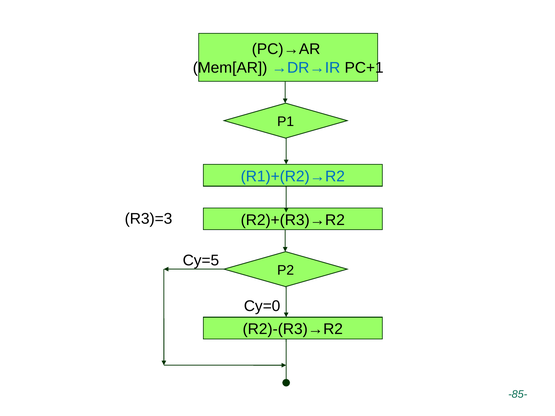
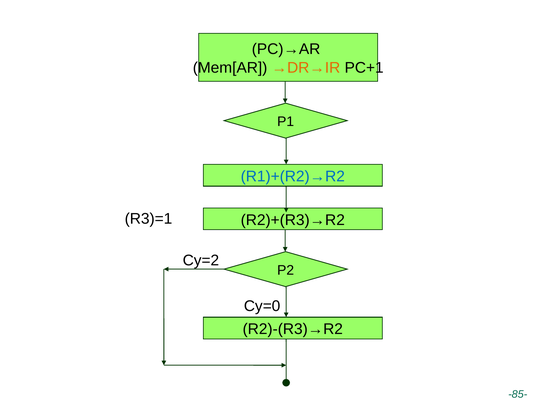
→DR→IR colour: blue -> orange (306, 68)
R3)=3: R3)=3 -> R3)=1 (148, 219)
Cy=5: Cy=5 -> Cy=2 (201, 261)
